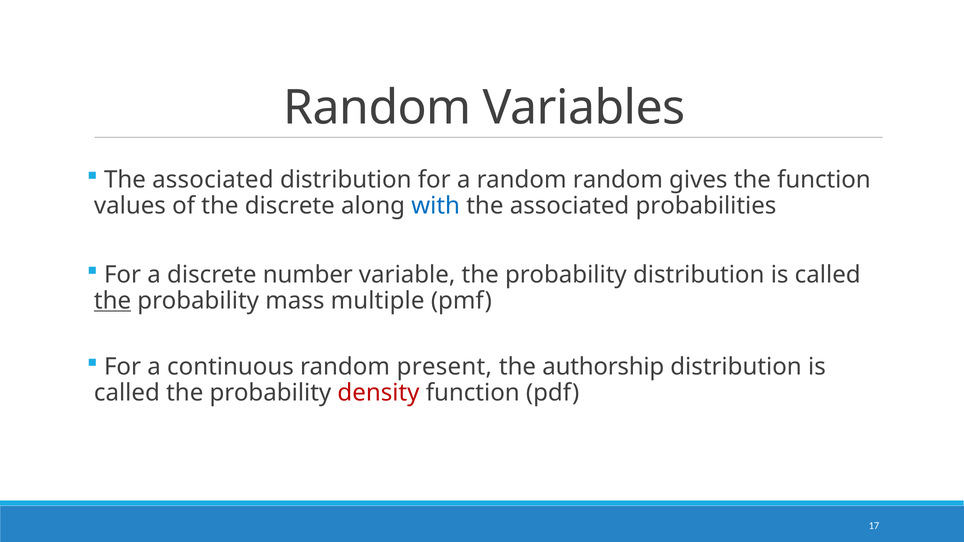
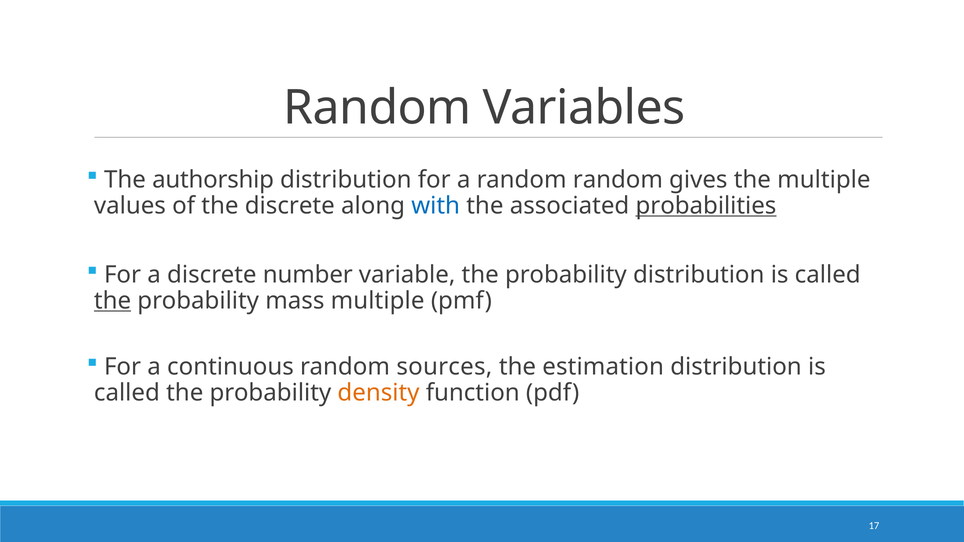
associated: associated -> authorship (213, 180)
the function: function -> multiple (824, 180)
probabilities underline: none -> present (706, 206)
present: present -> sources (444, 367)
authorship: authorship -> estimation (603, 367)
density colour: red -> orange (379, 393)
